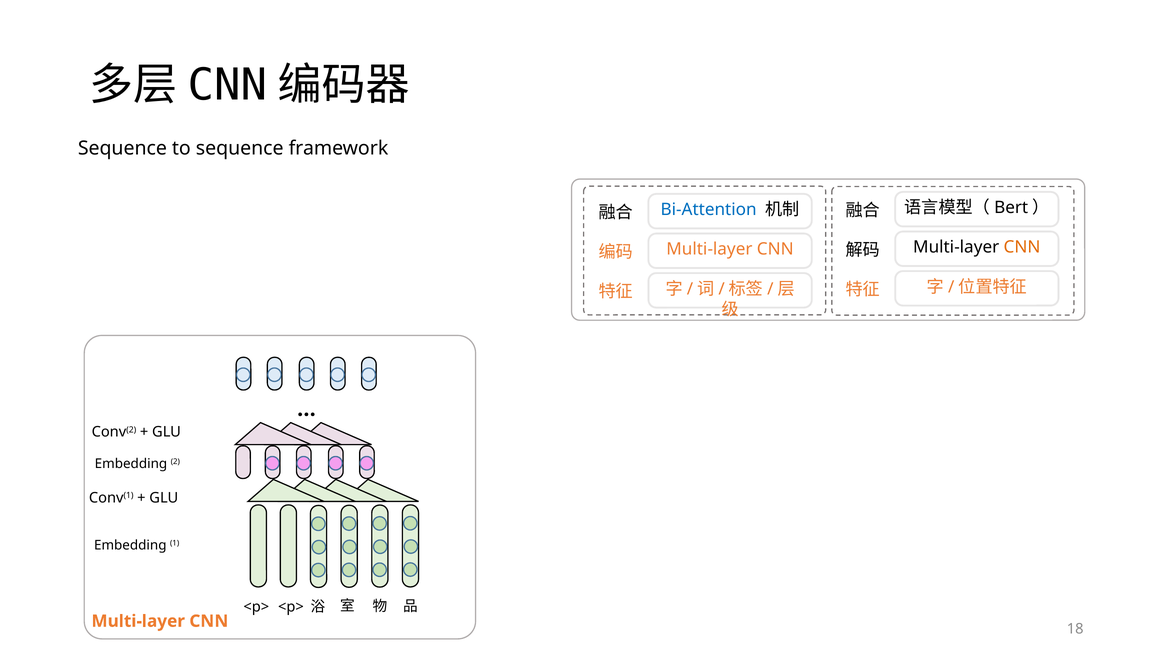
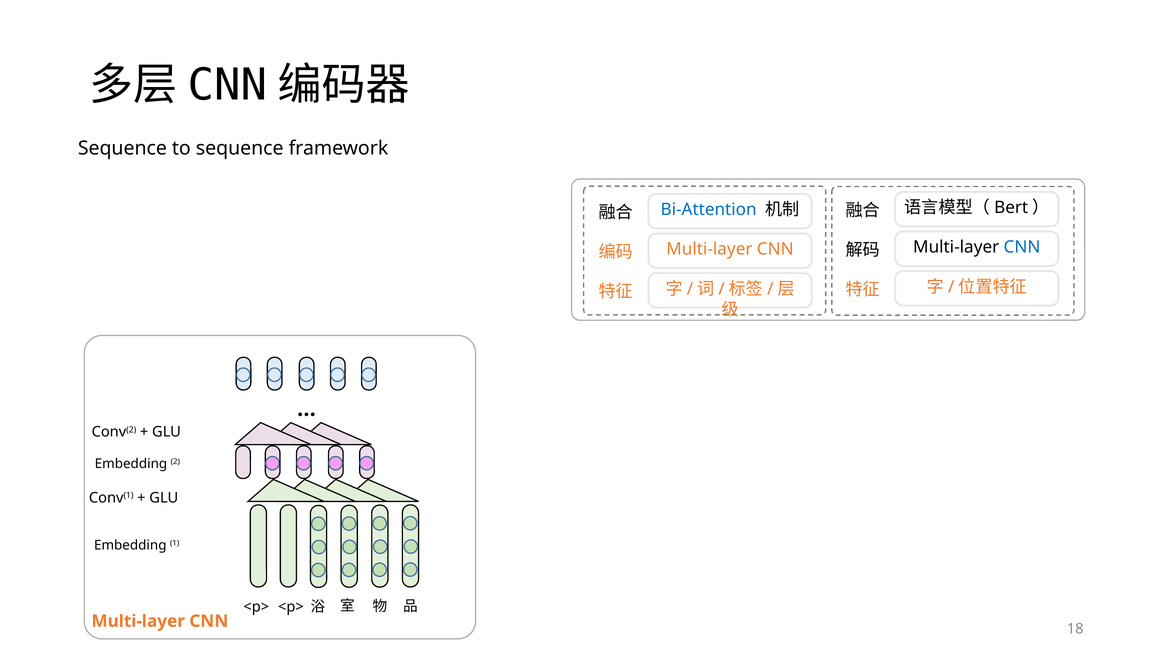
CNN colour: orange -> blue (1022, 247)
